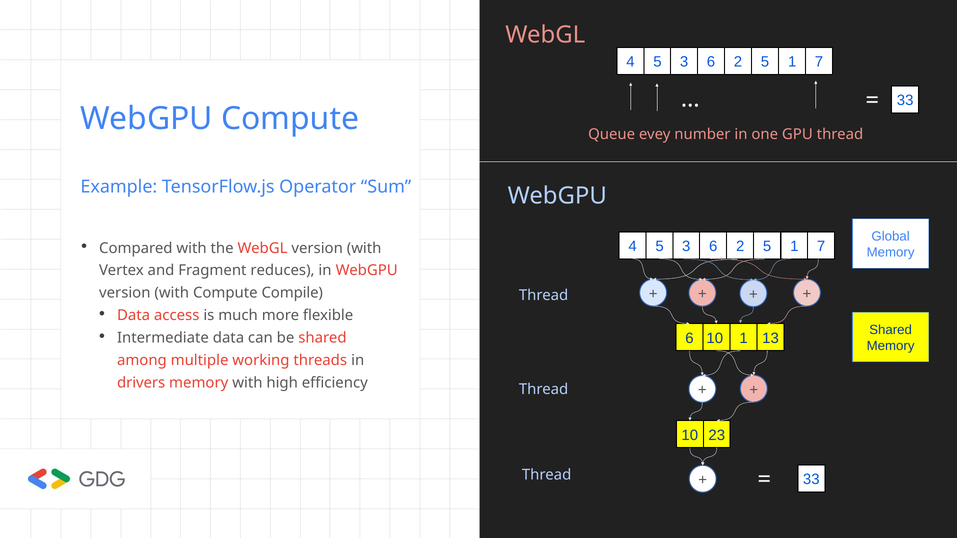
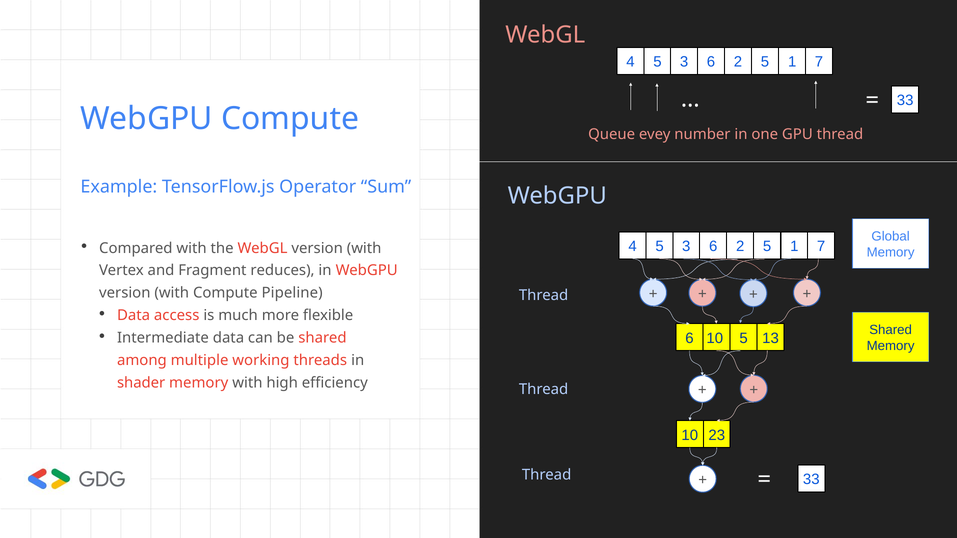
Compile: Compile -> Pipeline (292, 293)
10 1: 1 -> 5 (744, 338)
drivers: drivers -> shader (141, 383)
